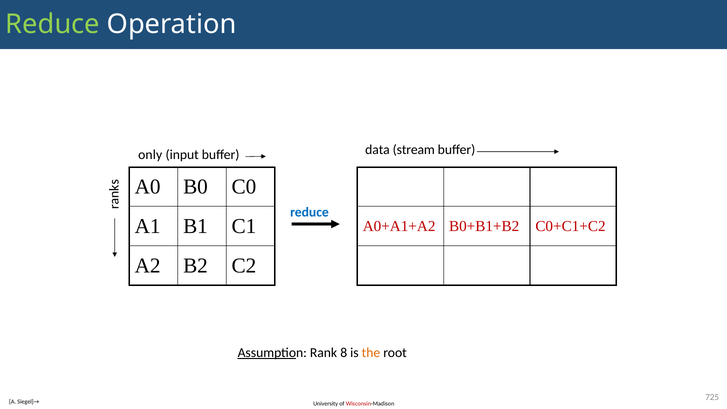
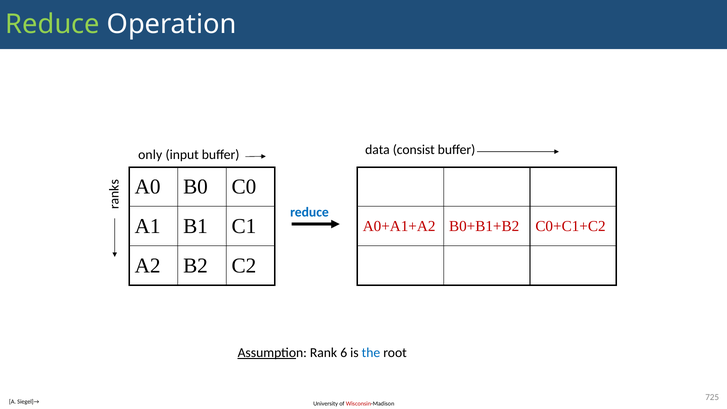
stream: stream -> consist (414, 150)
8: 8 -> 6 (344, 353)
the colour: orange -> blue (371, 353)
